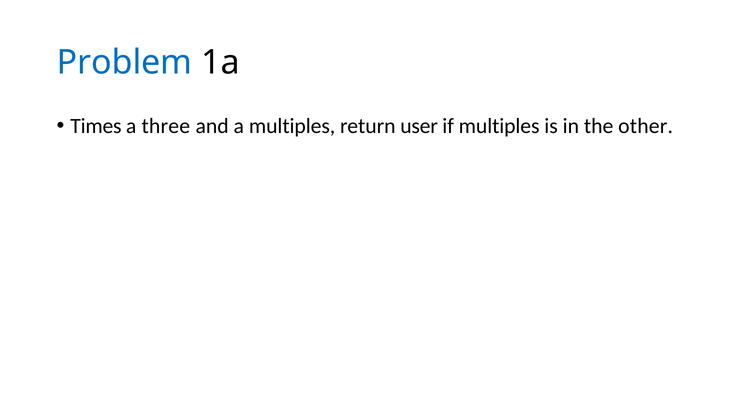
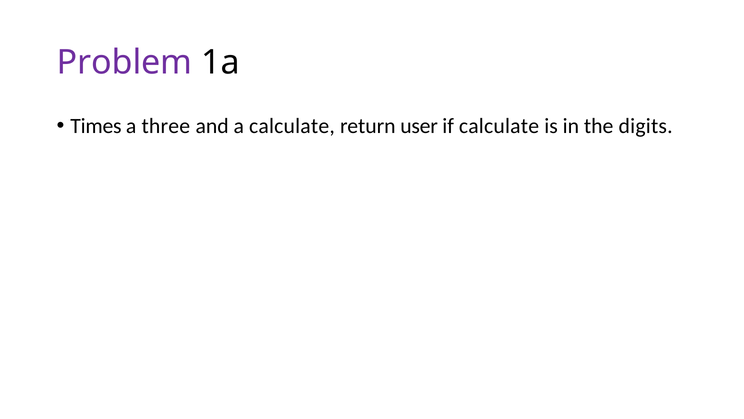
Problem colour: blue -> purple (125, 62)
a multiples: multiples -> calculate (292, 126)
if multiples: multiples -> calculate (499, 126)
other: other -> digits (646, 126)
